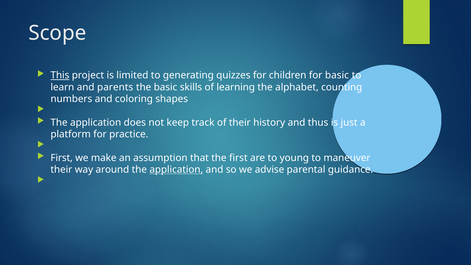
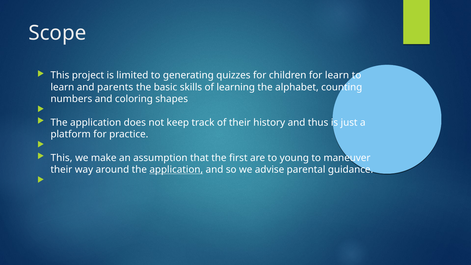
This underline: present -> none (60, 75)
for basic: basic -> learn (337, 75)
First: First -> This (62, 158)
